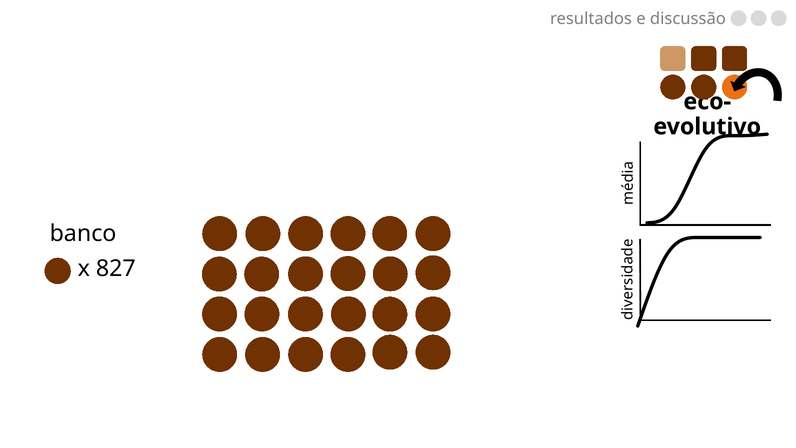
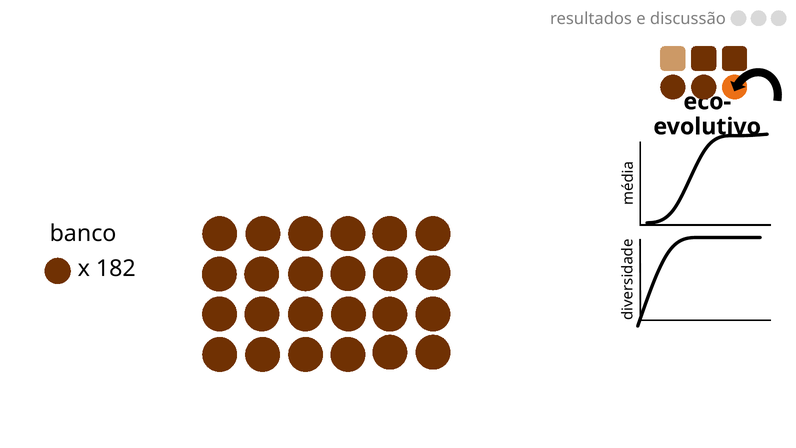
827: 827 -> 182 (116, 269)
